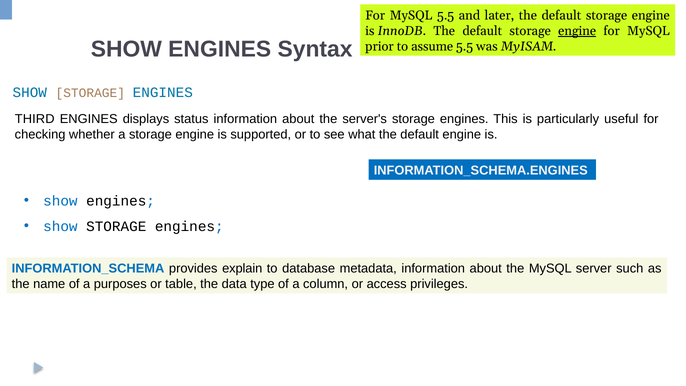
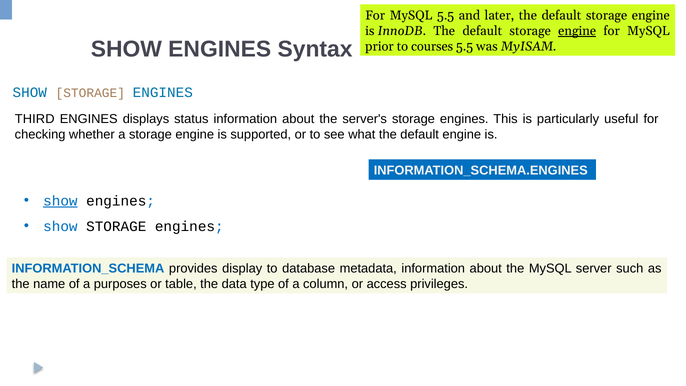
assume: assume -> courses (432, 46)
show underline: none -> present (60, 201)
explain: explain -> display (242, 268)
